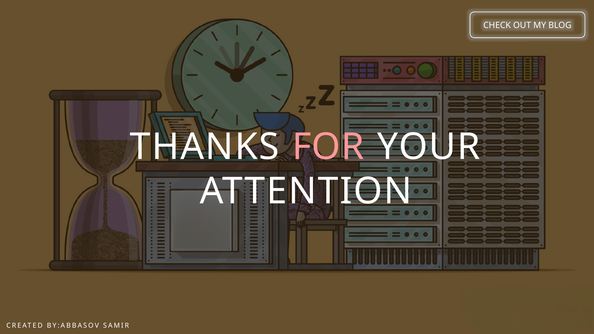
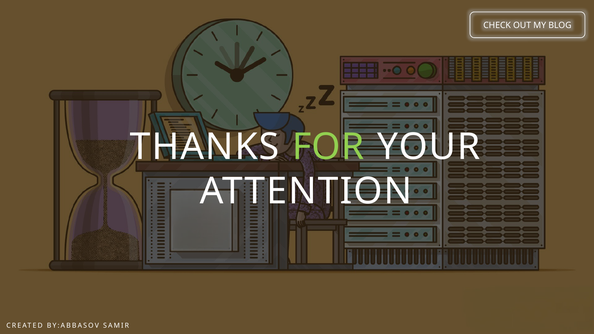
FOR colour: pink -> light green (328, 147)
